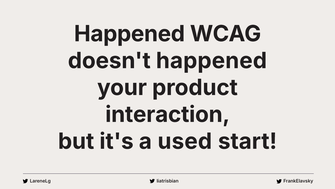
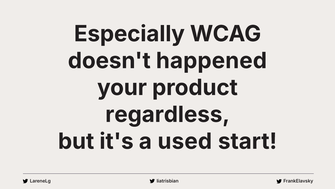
Happened: Happened -> Especially (129, 34)
interaction: interaction -> regardless (168, 114)
